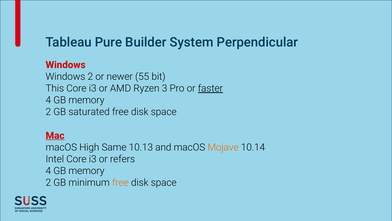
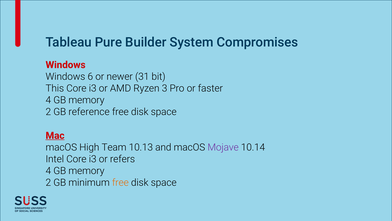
Perpendicular: Perpendicular -> Compromises (257, 42)
Windows 2: 2 -> 6 (90, 76)
55: 55 -> 31 (142, 76)
faster underline: present -> none (210, 88)
saturated: saturated -> reference (89, 112)
Same: Same -> Team (114, 147)
Mojave colour: orange -> purple (223, 147)
